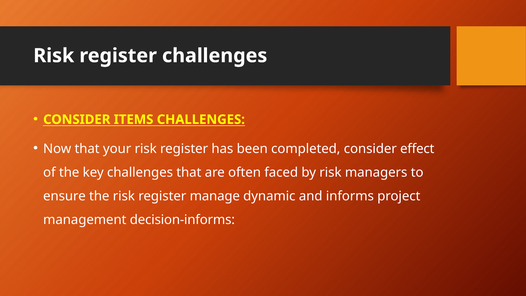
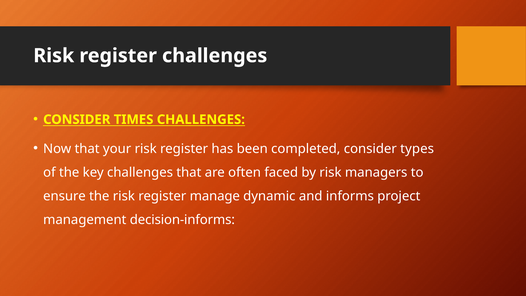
ITEMS: ITEMS -> TIMES (134, 119)
effect: effect -> types (417, 149)
